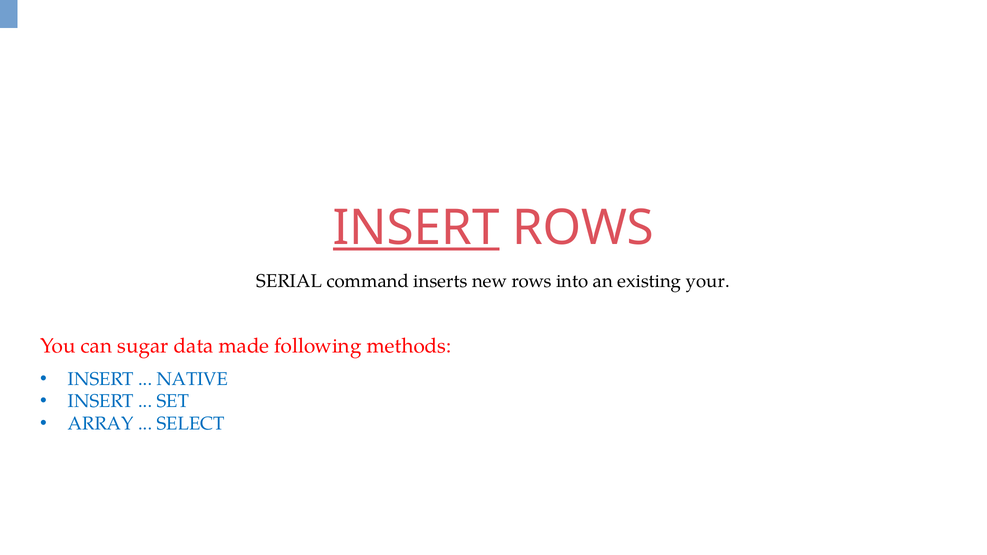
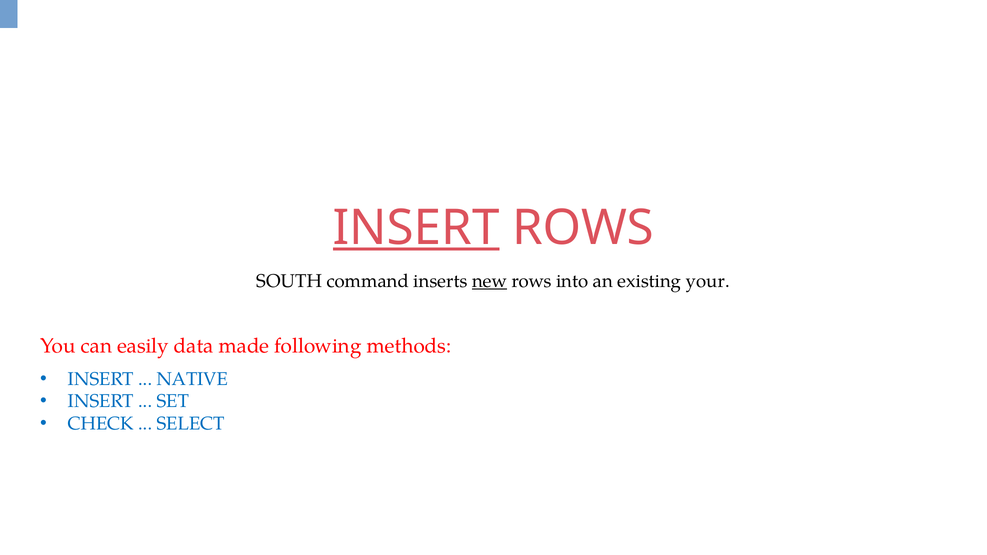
SERIAL: SERIAL -> SOUTH (289, 281)
new underline: none -> present (490, 281)
sugar: sugar -> easily (143, 346)
ARRAY: ARRAY -> CHECK (101, 424)
